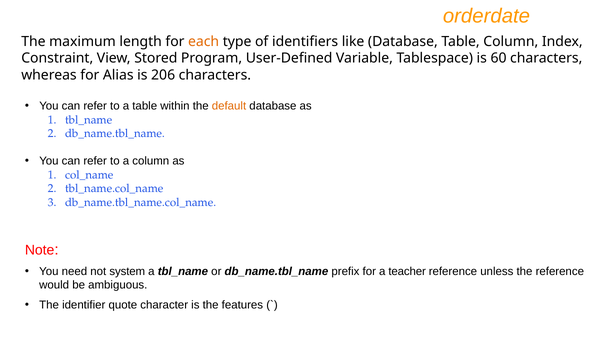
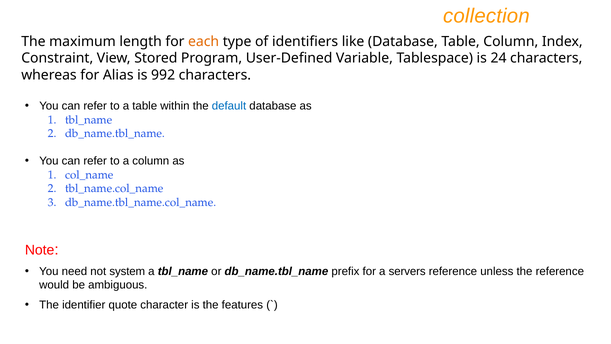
orderdate: orderdate -> collection (486, 16)
60: 60 -> 24 (499, 58)
206: 206 -> 992 (163, 75)
default colour: orange -> blue (229, 106)
teacher: teacher -> servers (407, 271)
